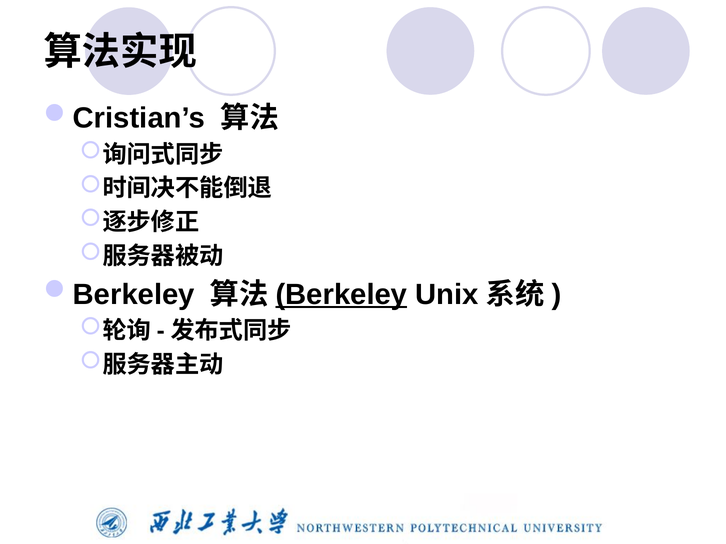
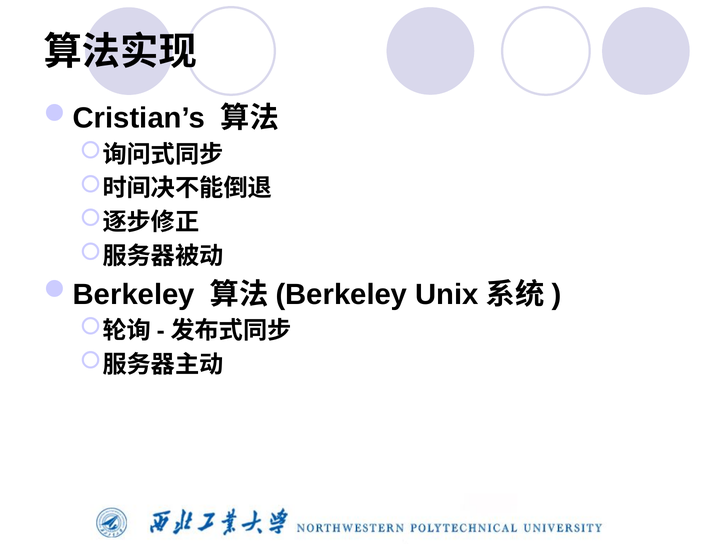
Berkeley underline: present -> none (341, 295)
